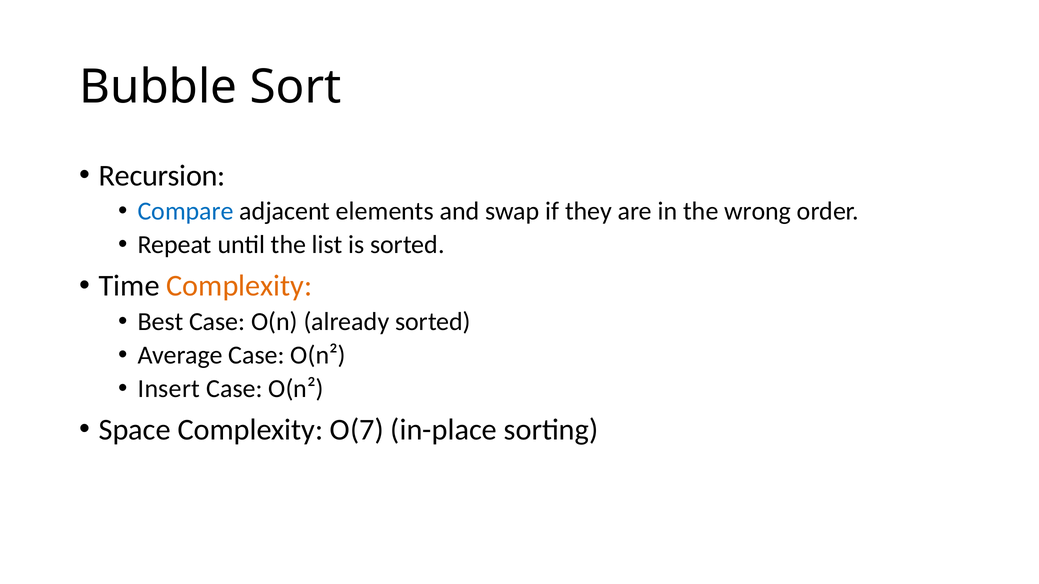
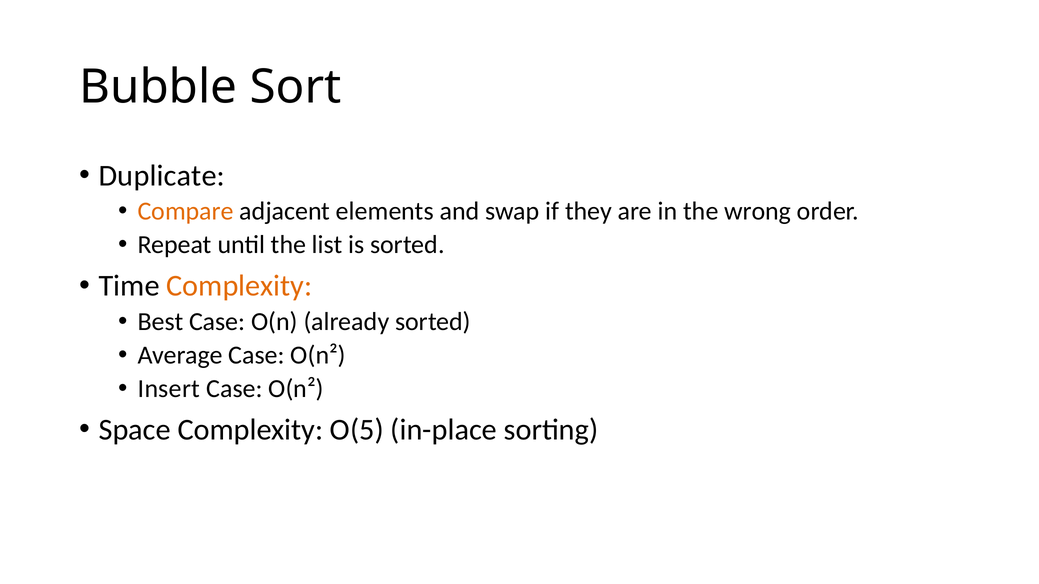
Recursion: Recursion -> Duplicate (162, 176)
Compare colour: blue -> orange (186, 211)
O(7: O(7 -> O(5 (357, 430)
